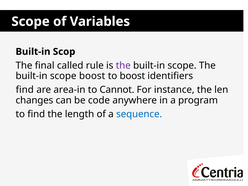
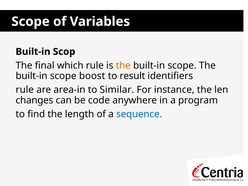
called: called -> which (70, 66)
the colour: purple -> orange (123, 66)
to boost: boost -> result (132, 76)
find: find -> rule (25, 90)
Cannot: Cannot -> Similar (117, 90)
